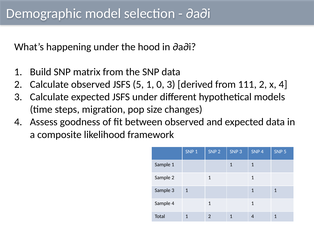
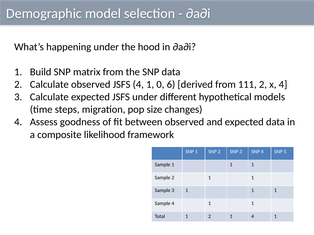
JSFS 5: 5 -> 4 (138, 85)
0 3: 3 -> 6 (171, 85)
